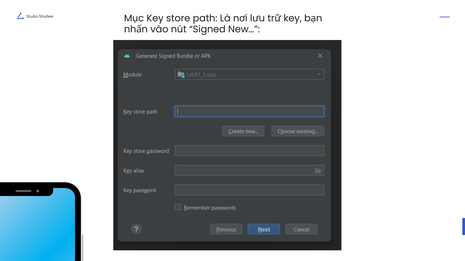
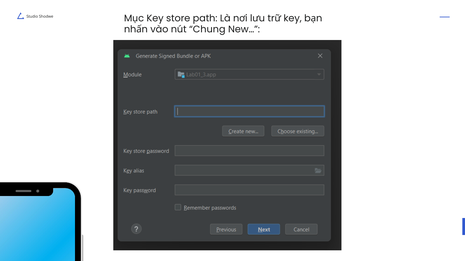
Signed: Signed -> Chung (207, 29)
